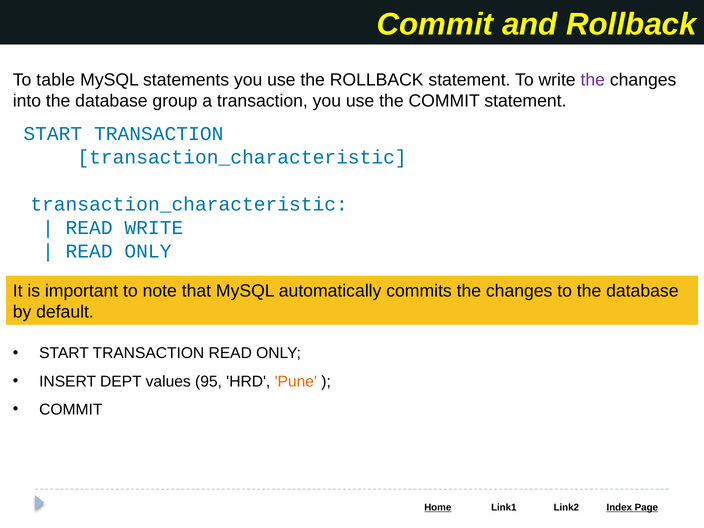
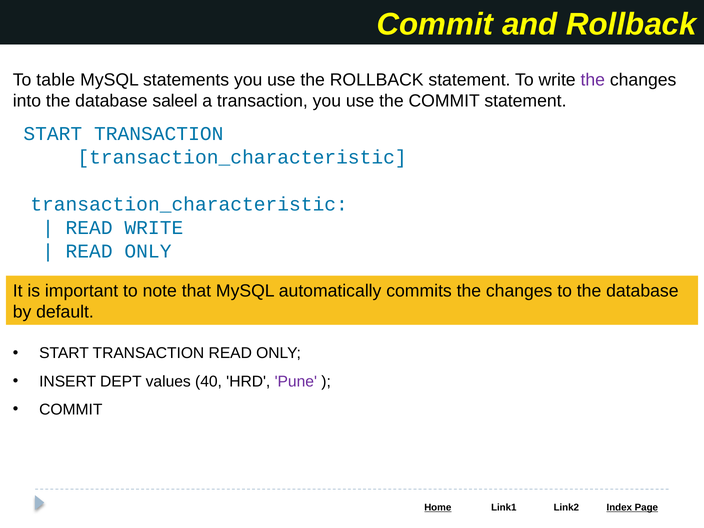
group: group -> saleel (175, 101)
95: 95 -> 40 (209, 381)
Pune colour: orange -> purple (296, 381)
